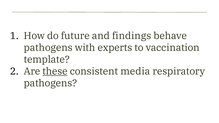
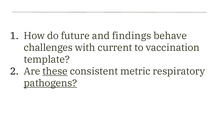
pathogens: pathogens -> challenges (48, 48)
experts: experts -> current (115, 48)
media: media -> metric (135, 71)
pathogens underline: none -> present (50, 83)
